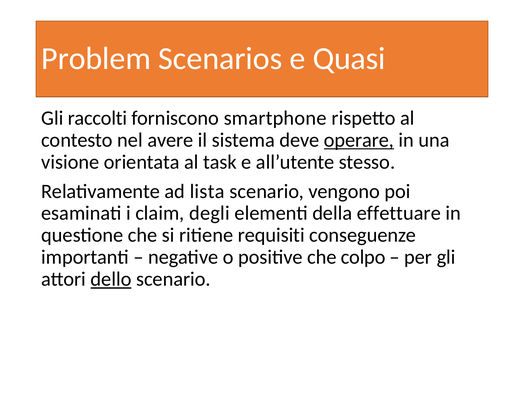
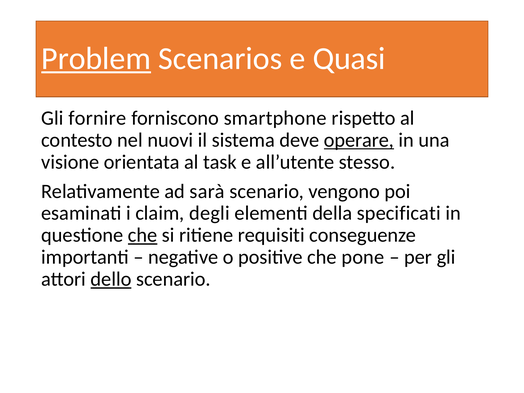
Problem underline: none -> present (96, 59)
raccolti: raccolti -> fornire (97, 118)
avere: avere -> nuovi (170, 140)
lista: lista -> sarà (207, 191)
effettuare: effettuare -> specificati (399, 213)
che underline: none -> present (143, 235)
colpo: colpo -> pone (363, 257)
